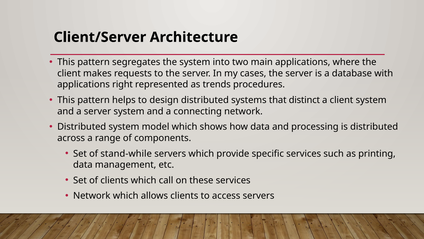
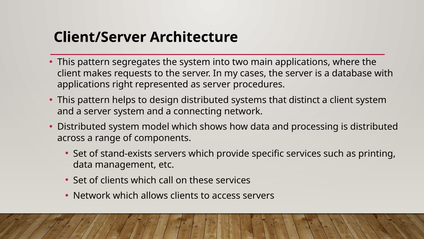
as trends: trends -> server (217, 84)
stand-while: stand-while -> stand-exists (126, 153)
